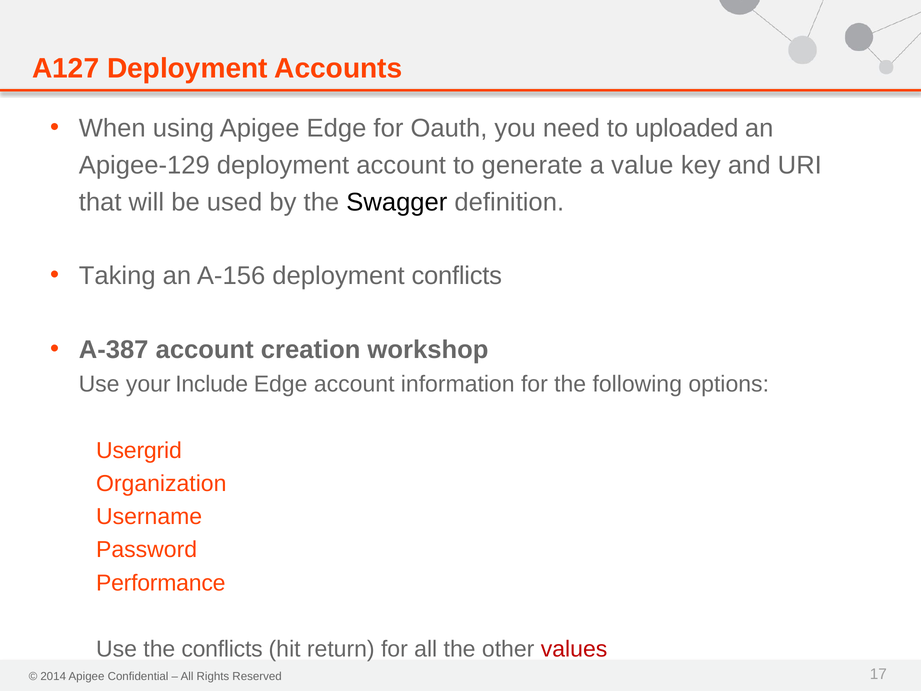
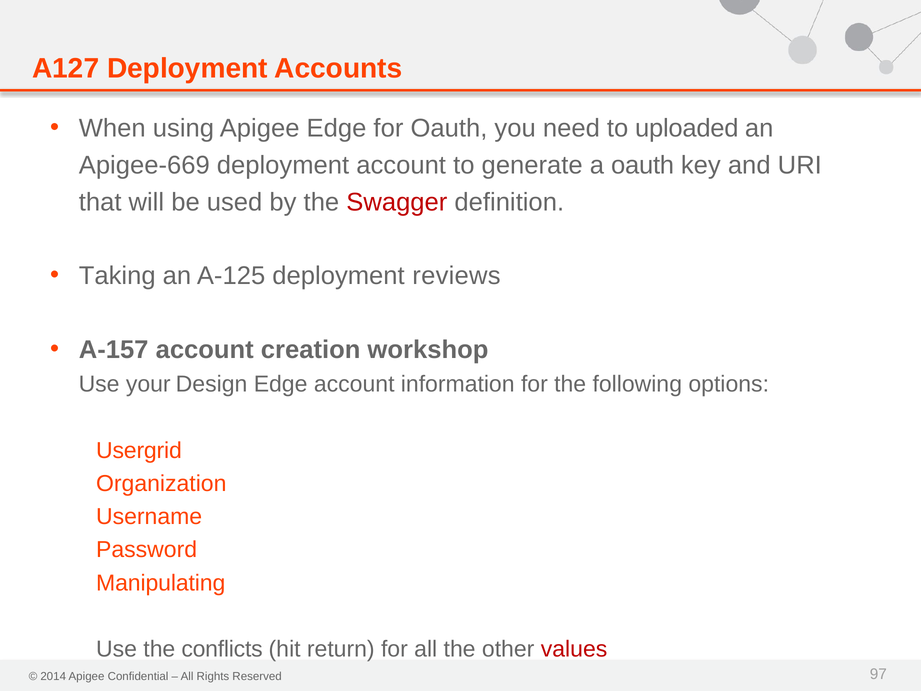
Apigee-129: Apigee-129 -> Apigee-669 (144, 165)
a value: value -> oauth (643, 165)
Swagger colour: black -> red (397, 202)
A-156: A-156 -> A-125 (231, 276)
deployment conflicts: conflicts -> reviews (457, 276)
A-387: A-387 -> A-157 (114, 349)
Include: Include -> Design (212, 384)
Performance: Performance -> Manipulating (161, 583)
17: 17 -> 97 (878, 674)
